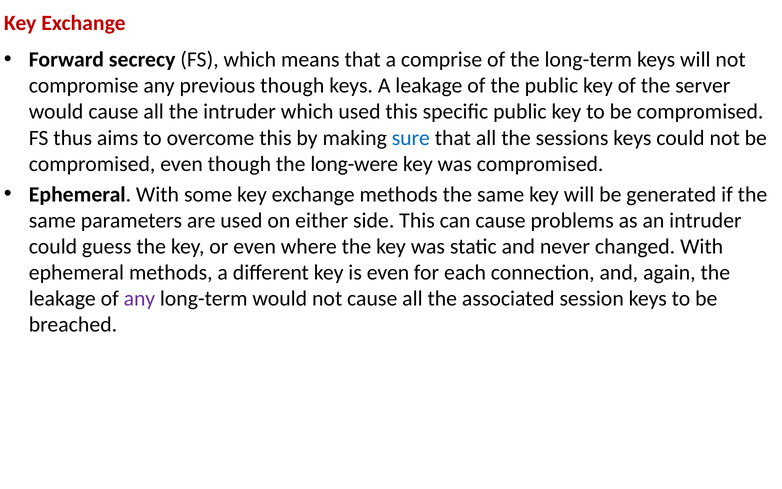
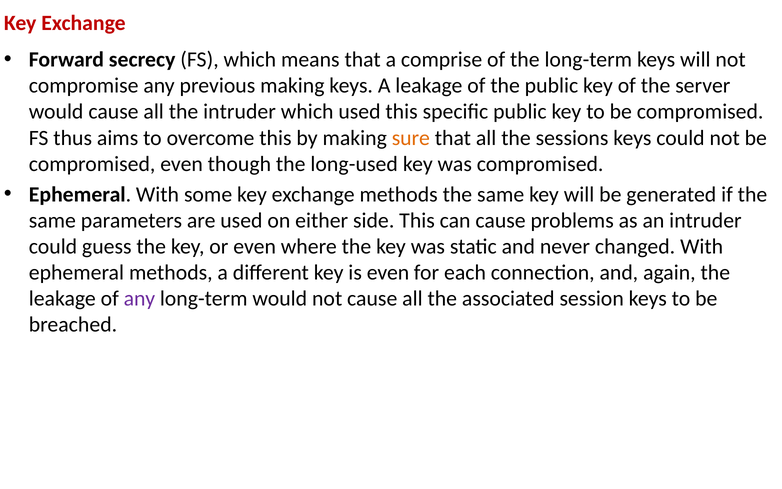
previous though: though -> making (292, 86)
sure colour: blue -> orange (411, 138)
long-were: long-were -> long-used (354, 164)
